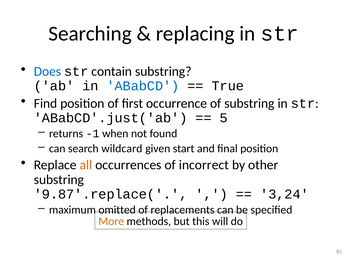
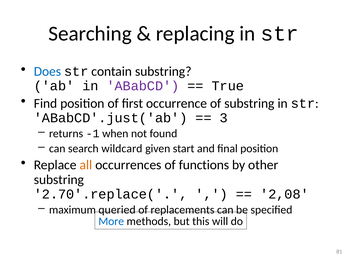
ABabCD colour: blue -> purple (143, 86)
5: 5 -> 3 (224, 118)
incorrect: incorrect -> functions (204, 165)
9.87'.replace(: 9.87'.replace( -> 2.70'.replace( (111, 194)
3,24: 3,24 -> 2,08 (284, 194)
omitted: omitted -> queried (117, 210)
More colour: orange -> blue (111, 222)
